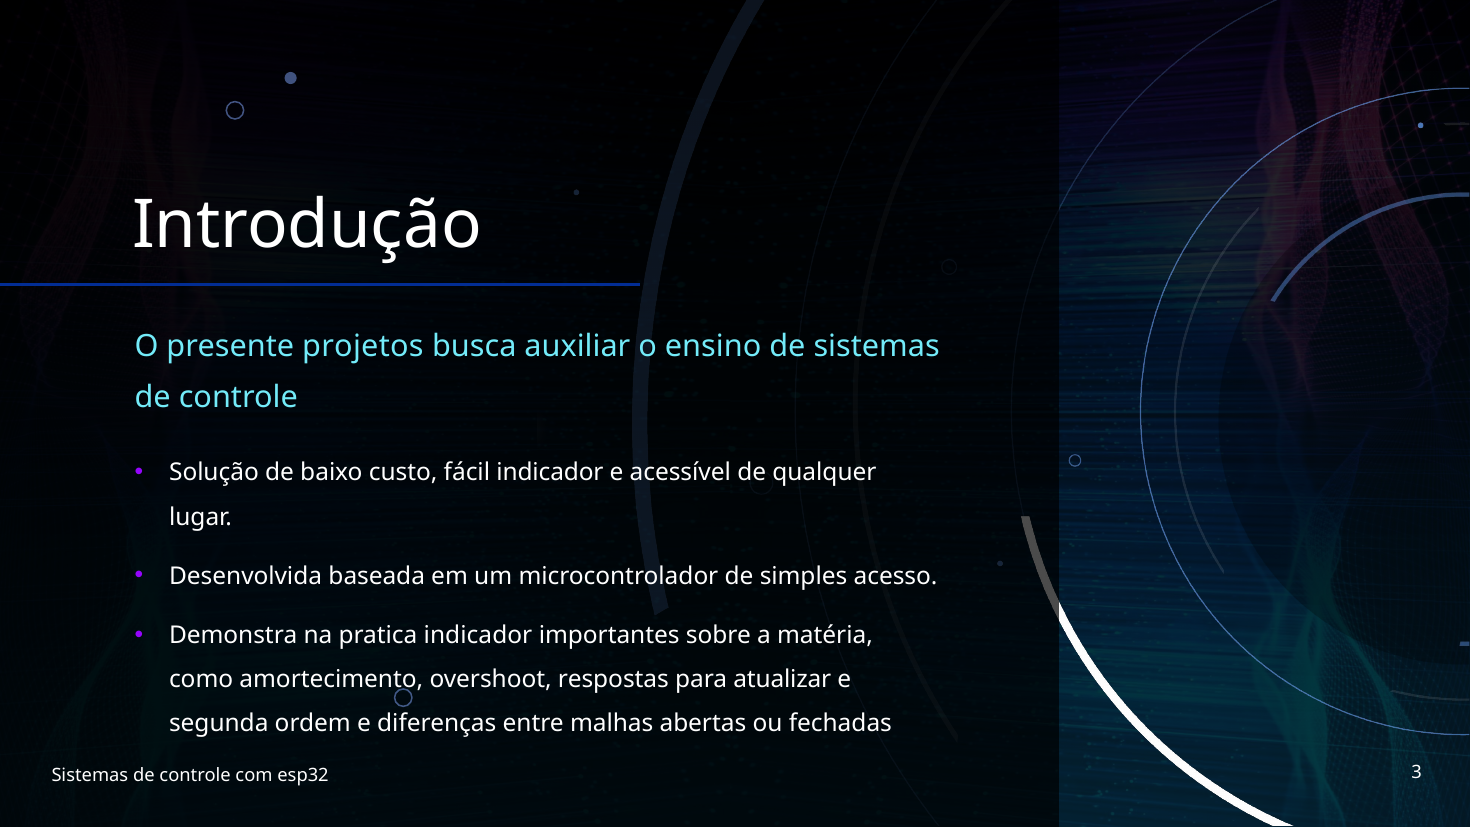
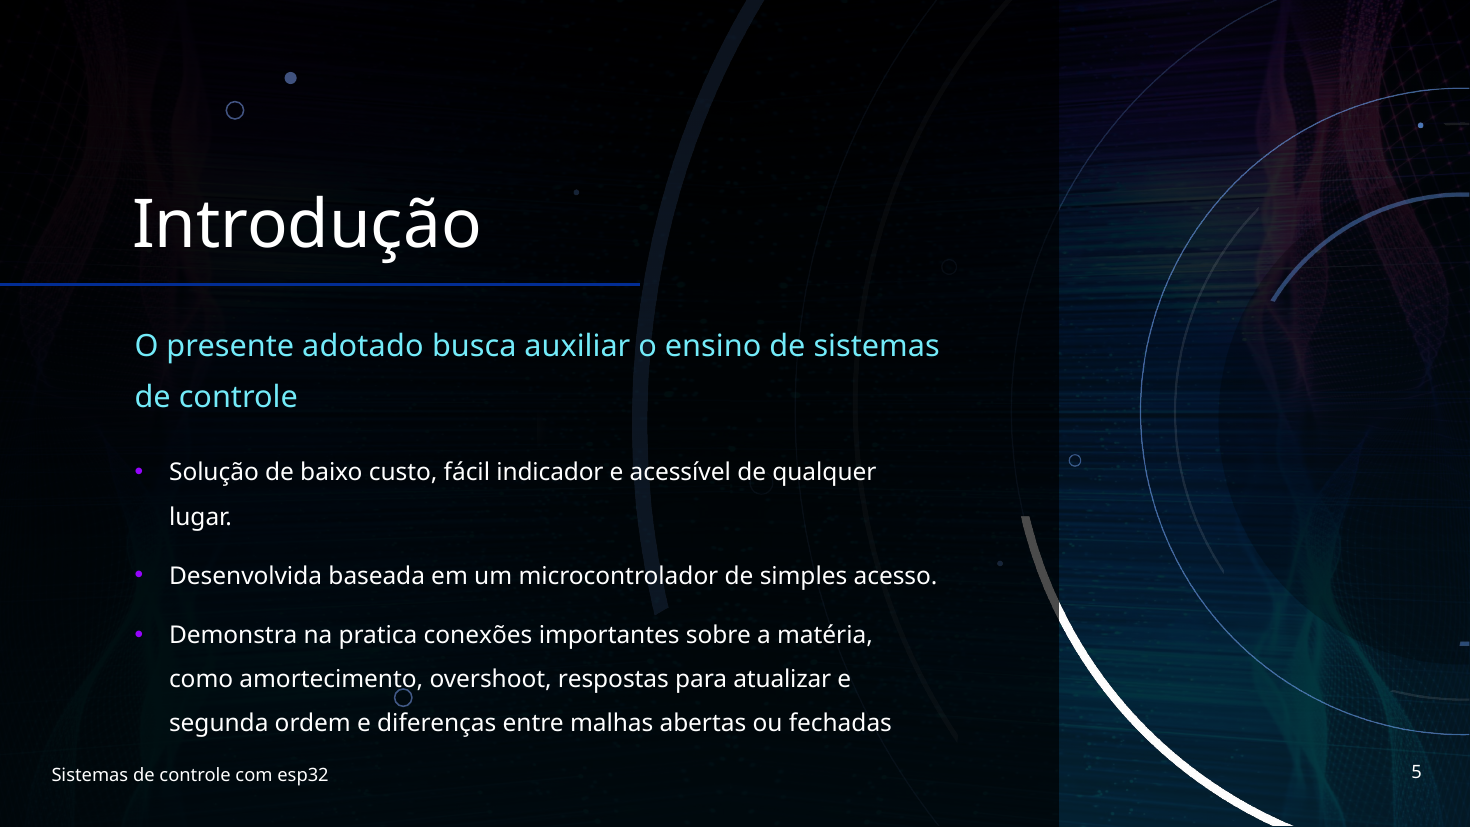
projetos: projetos -> adotado (363, 346)
pratica indicador: indicador -> conexões (478, 636)
3: 3 -> 5 (1417, 772)
